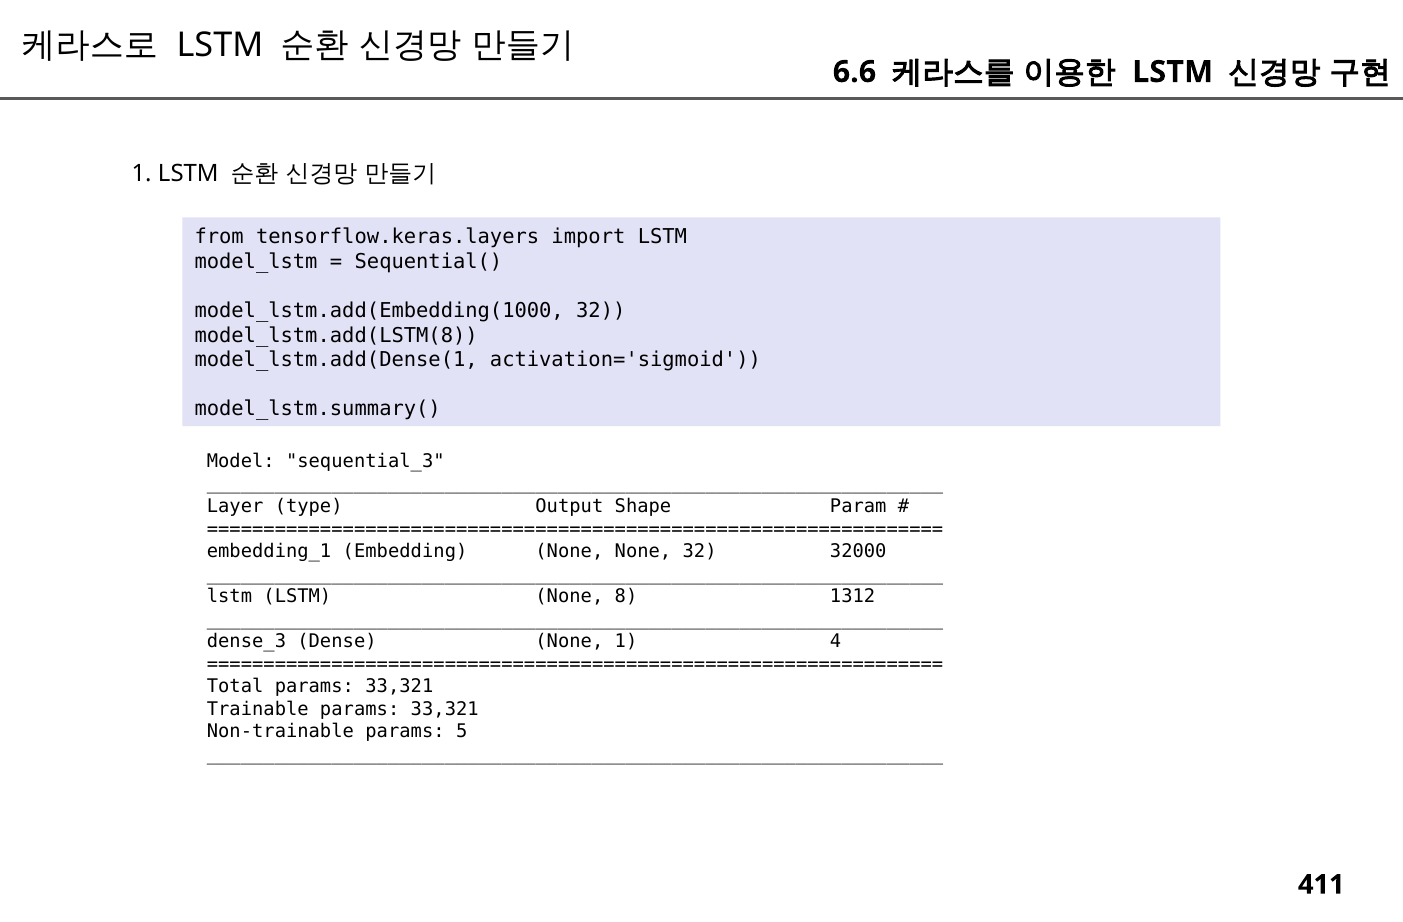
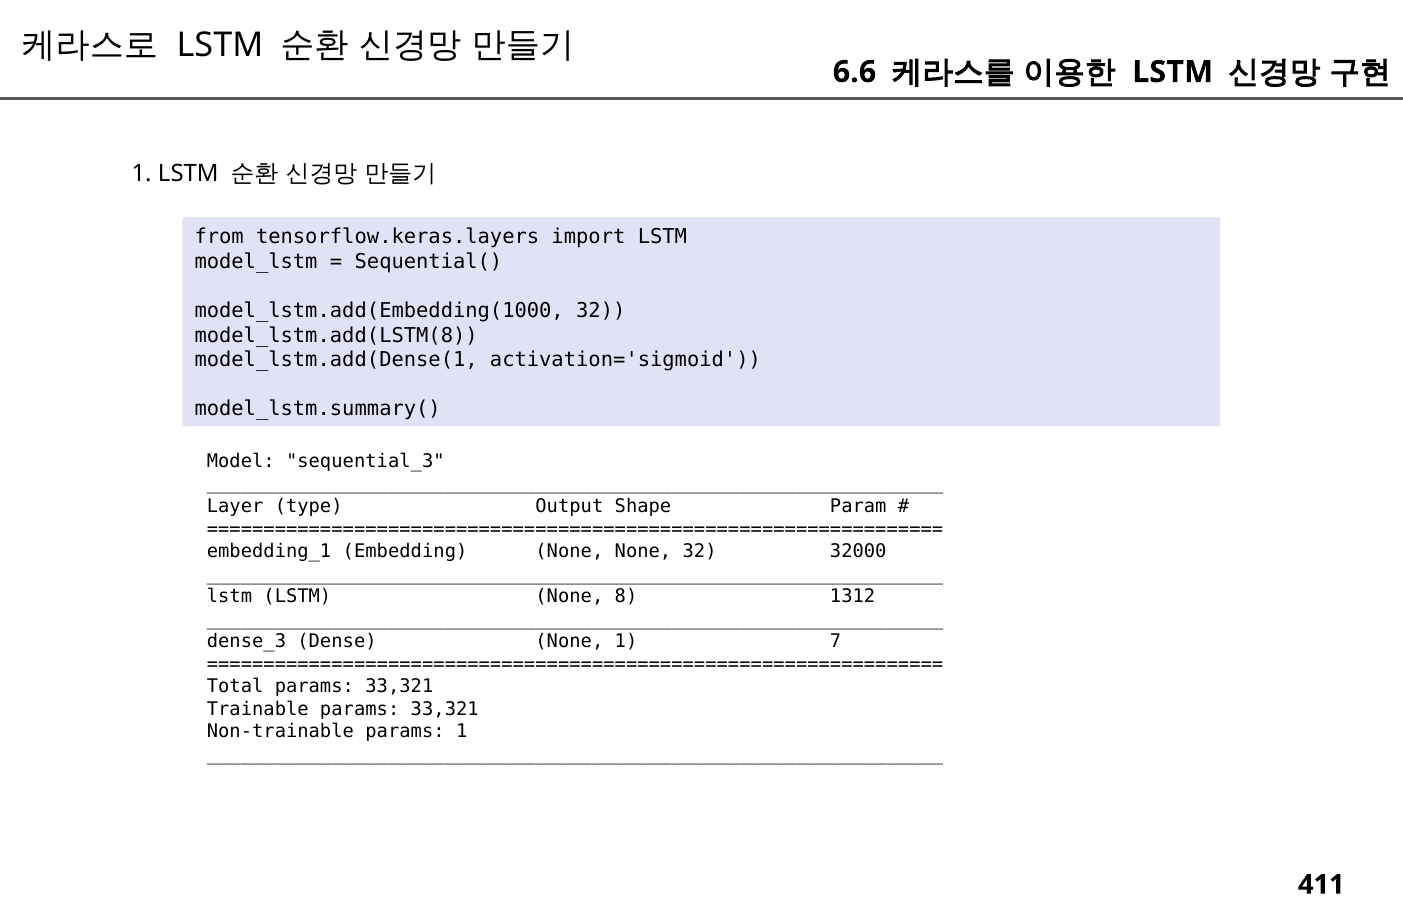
4: 4 -> 7 (836, 641)
params 5: 5 -> 1 (462, 731)
